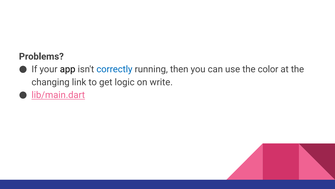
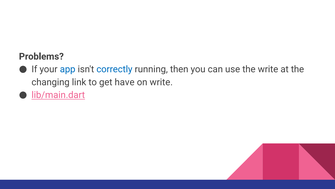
app colour: black -> blue (68, 69)
the color: color -> write (268, 69)
logic: logic -> have (125, 82)
